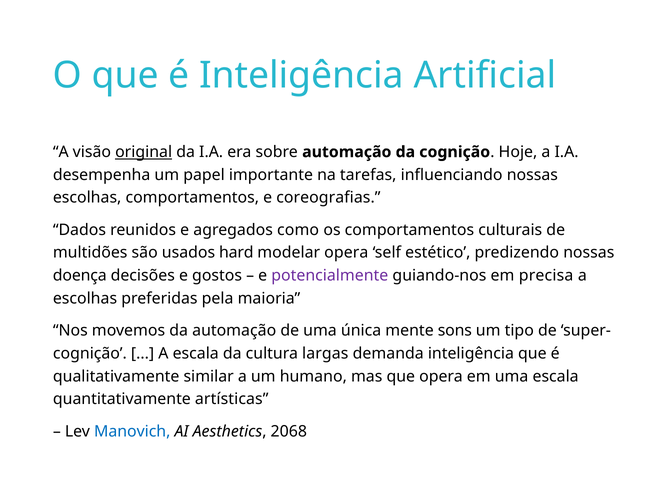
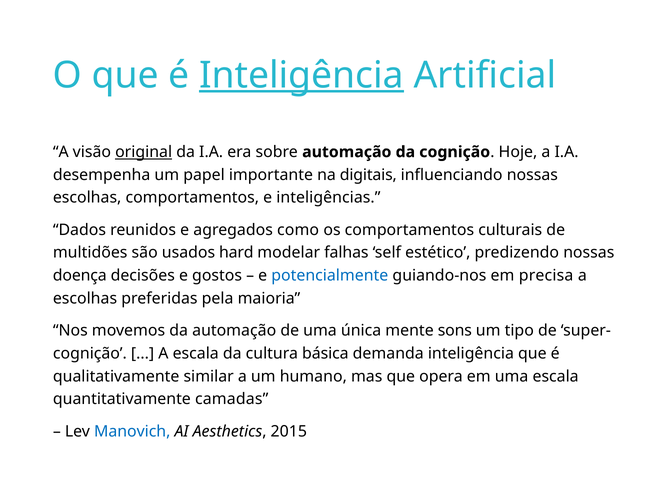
Inteligência underline: none -> present (302, 75)
tarefas: tarefas -> digitais (368, 175)
coreografias: coreografias -> inteligências (328, 198)
modelar opera: opera -> falhas (346, 253)
potencialmente colour: purple -> blue (330, 276)
largas: largas -> básica (325, 354)
artísticas: artísticas -> camadas (232, 399)
2068: 2068 -> 2015 (289, 431)
